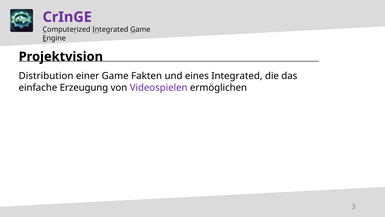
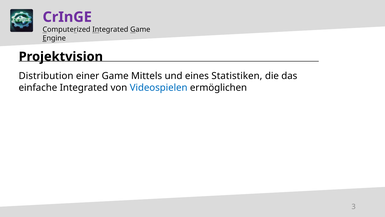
Fakten: Fakten -> Mittels (147, 76)
eines Integrated: Integrated -> Statistiken (237, 76)
einfache Erzeugung: Erzeugung -> Integrated (84, 87)
Videospielen colour: purple -> blue (159, 87)
